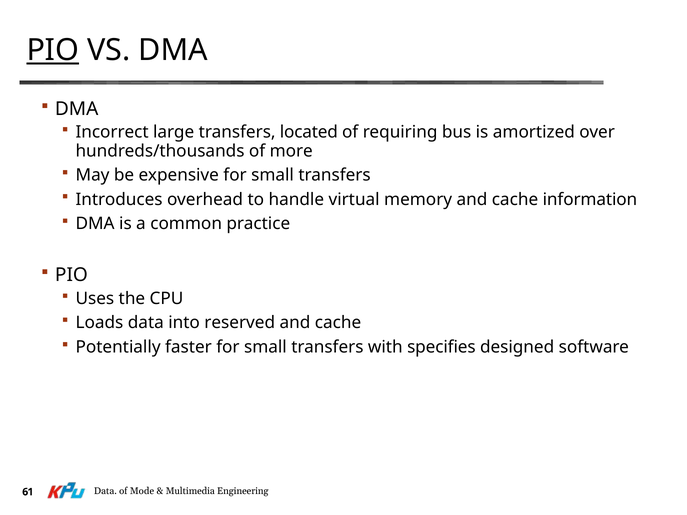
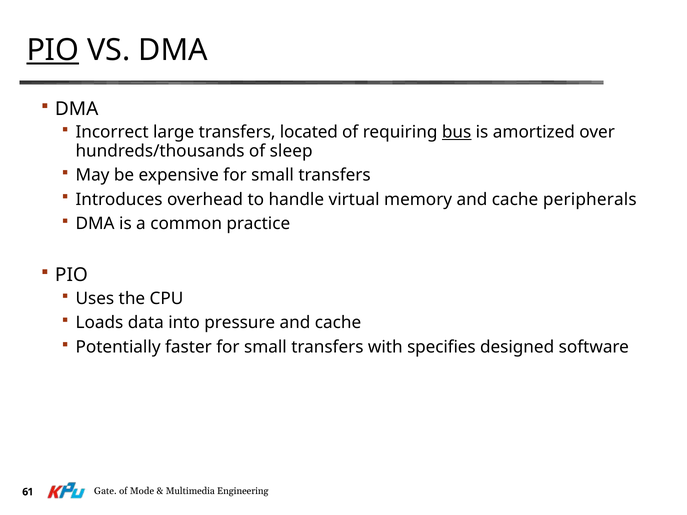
bus underline: none -> present (457, 132)
more: more -> sleep (291, 151)
information: information -> peripherals (590, 199)
reserved: reserved -> pressure (240, 323)
Data: Data -> Gate (105, 491)
